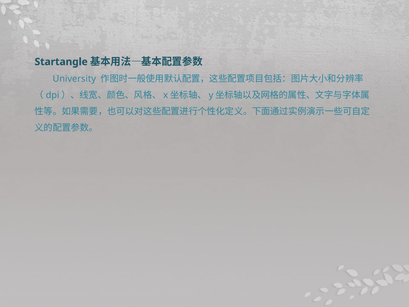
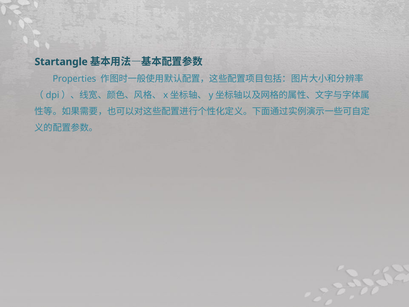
University: University -> Properties (74, 79)
